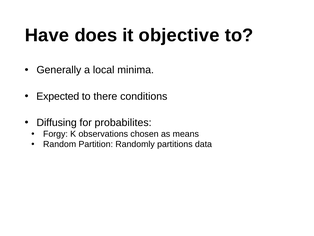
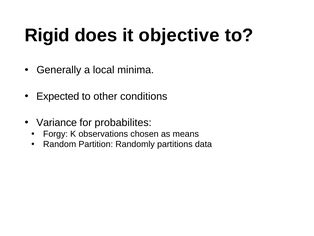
Have: Have -> Rigid (47, 35)
there: there -> other (105, 96)
Diffusing: Diffusing -> Variance (57, 122)
